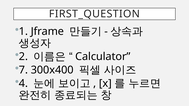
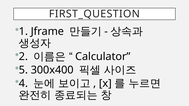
7: 7 -> 5 (23, 70)
